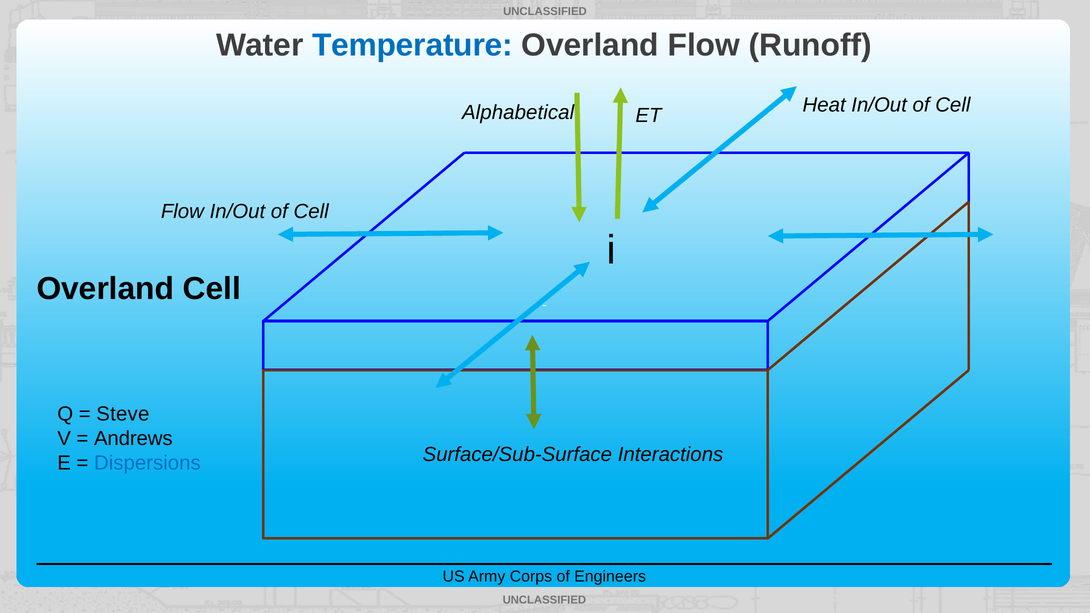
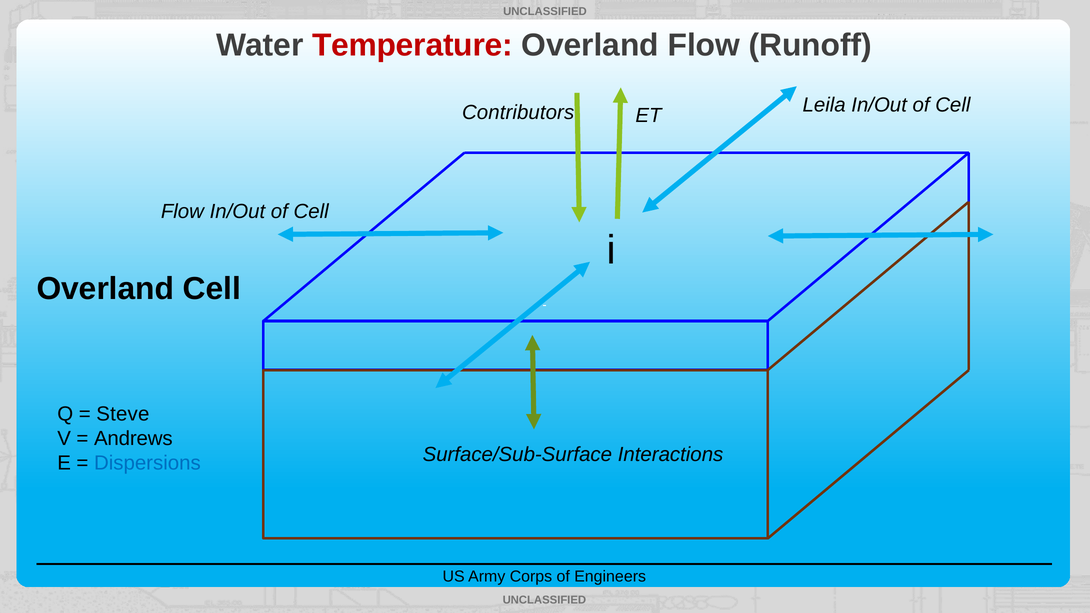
Temperature colour: blue -> red (412, 45)
Heat: Heat -> Leila (824, 105)
Alphabetical: Alphabetical -> Contributors (518, 113)
